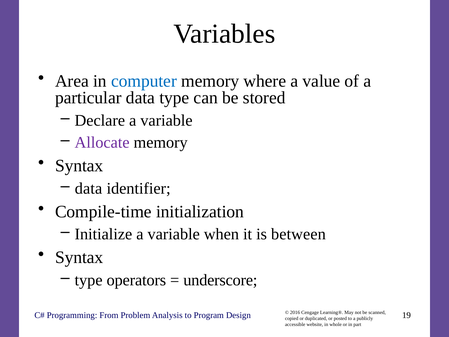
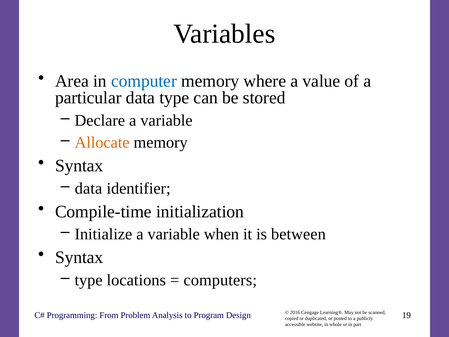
Allocate colour: purple -> orange (102, 143)
operators: operators -> locations (136, 280)
underscore: underscore -> computers (220, 280)
